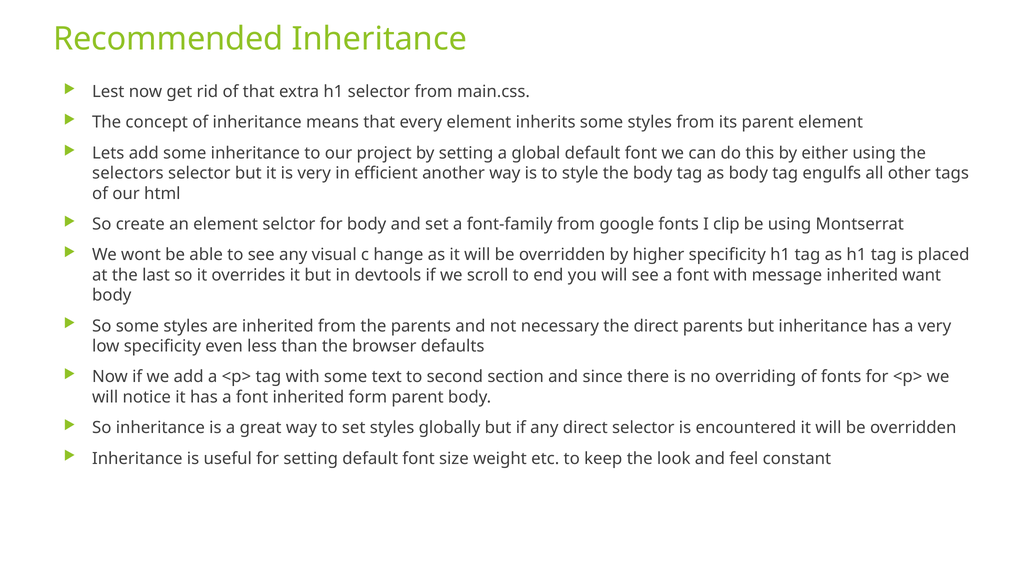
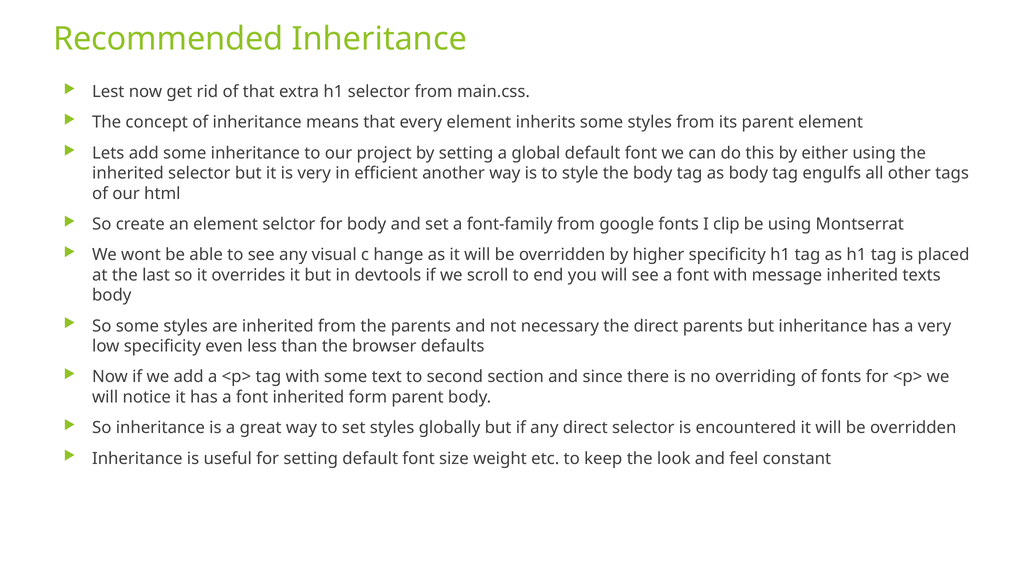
selectors: selectors -> inherited (128, 173)
want: want -> texts (922, 275)
